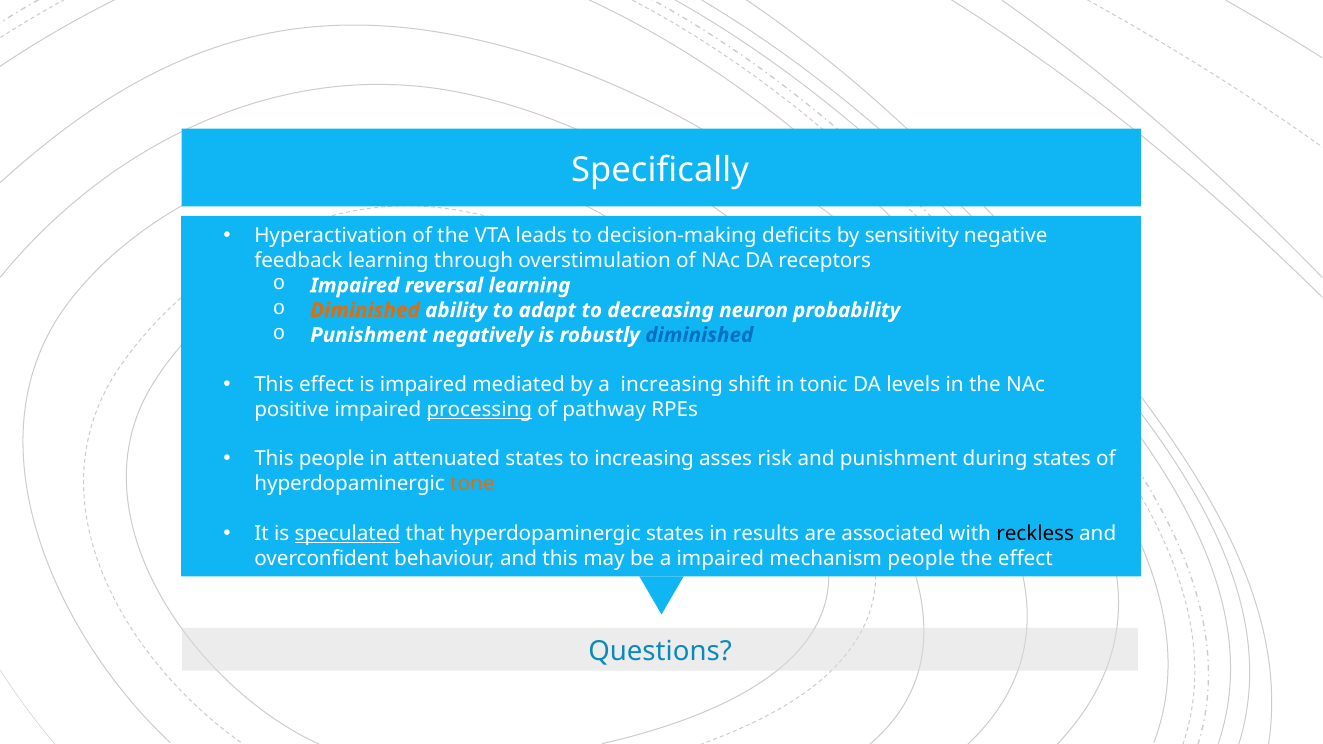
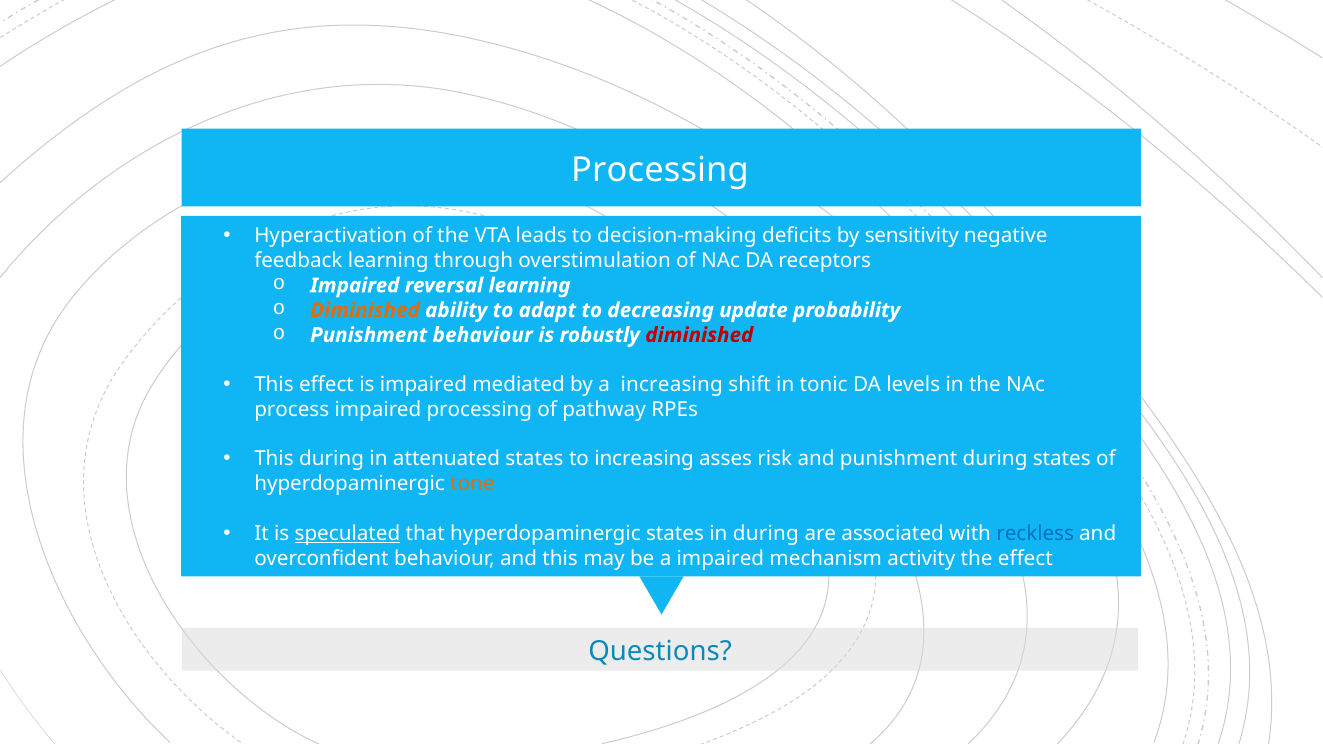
Specifically: Specifically -> Processing (660, 170)
neuron: neuron -> update (754, 310)
Punishment negatively: negatively -> behaviour (483, 335)
diminished colour: blue -> red (699, 335)
positive: positive -> process (292, 410)
processing underline: present -> none (479, 410)
This people: people -> during (332, 459)
in results: results -> during (766, 534)
reckless colour: black -> blue (1035, 534)
mechanism people: people -> activity (921, 558)
